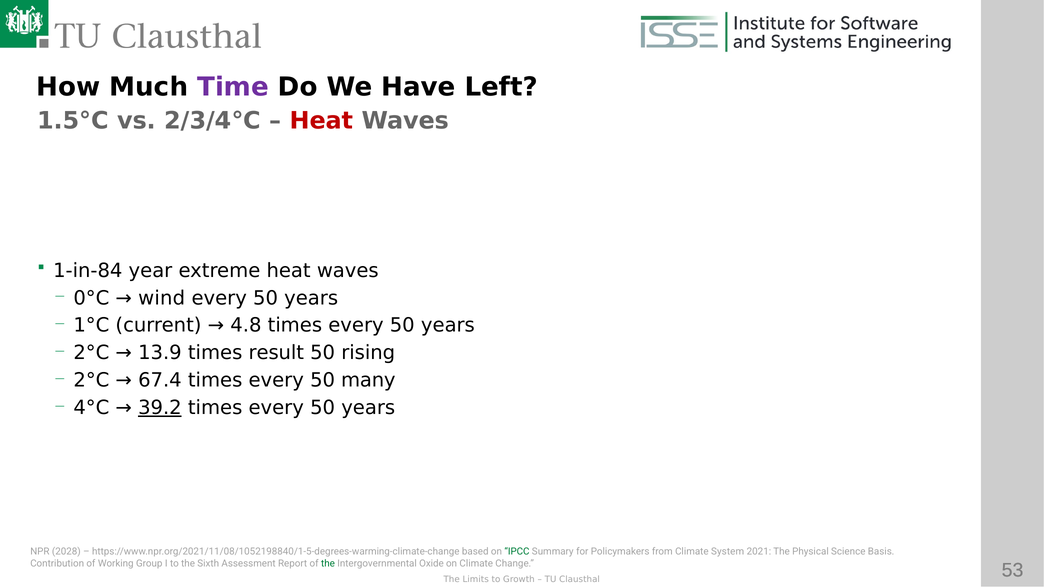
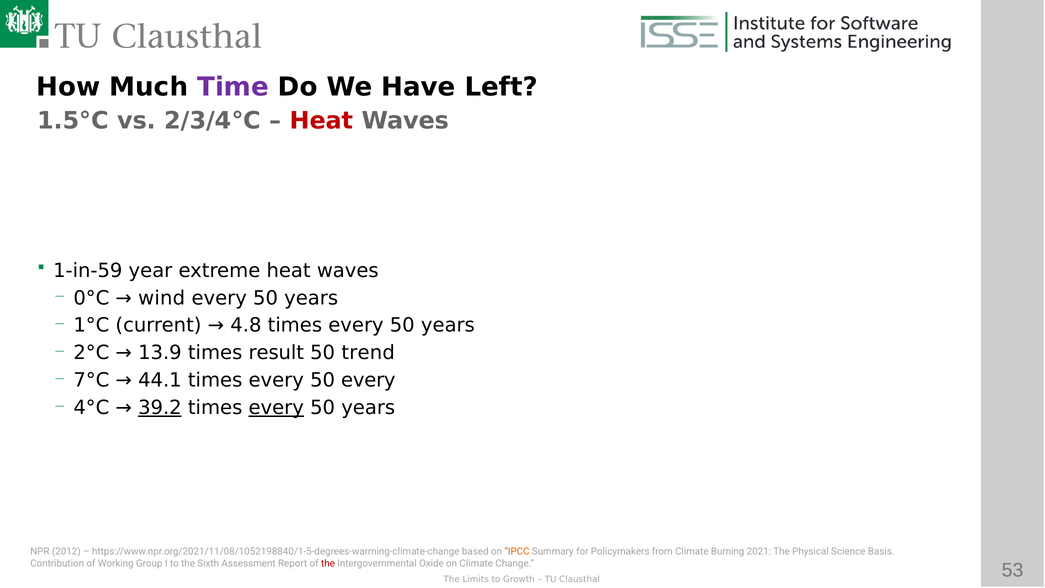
1-in-84: 1-in-84 -> 1-in-59 (88, 271)
rising: rising -> trend (368, 353)
2°C: 2°C -> 7°C (91, 380)
67.4: 67.4 -> 44.1 (160, 380)
50 many: many -> every (368, 380)
every underline: none -> present (276, 408)
2028: 2028 -> 2012 (66, 551)
IPCC colour: green -> orange (517, 551)
System: System -> Burning (728, 551)
the colour: green -> red (328, 563)
